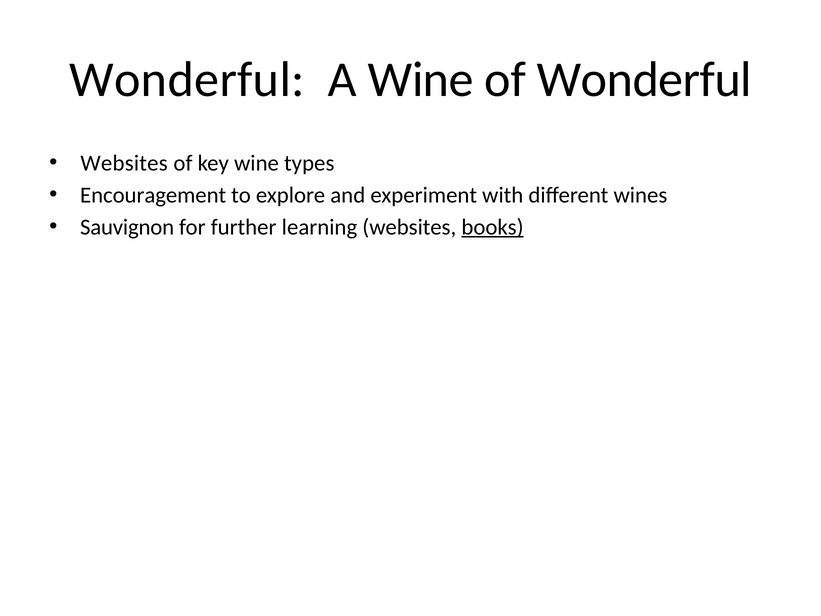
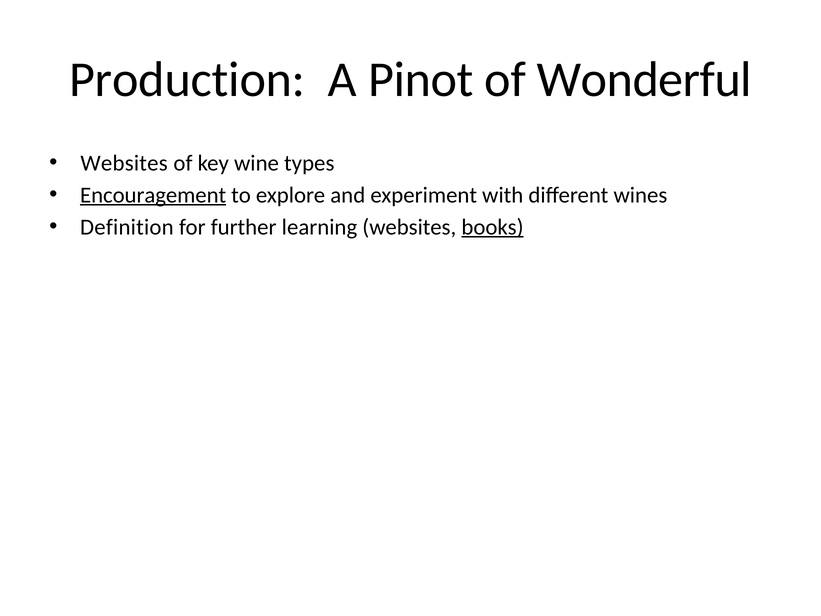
Wonderful: Wonderful -> Production (187, 79)
A Wine: Wine -> Pinot (421, 79)
Encouragement underline: none -> present (153, 195)
Sauvignon: Sauvignon -> Definition (127, 227)
